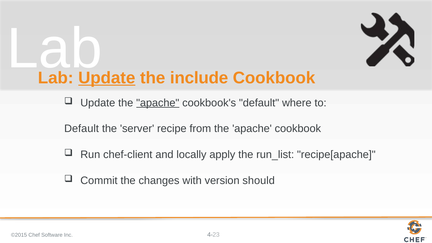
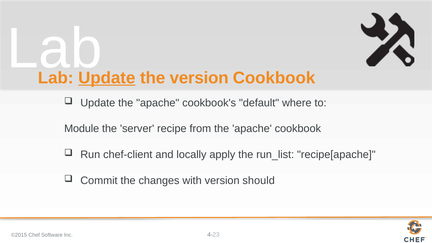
the include: include -> version (199, 78)
apache underline: present -> none (158, 103)
Default: Default -> Module (82, 129)
